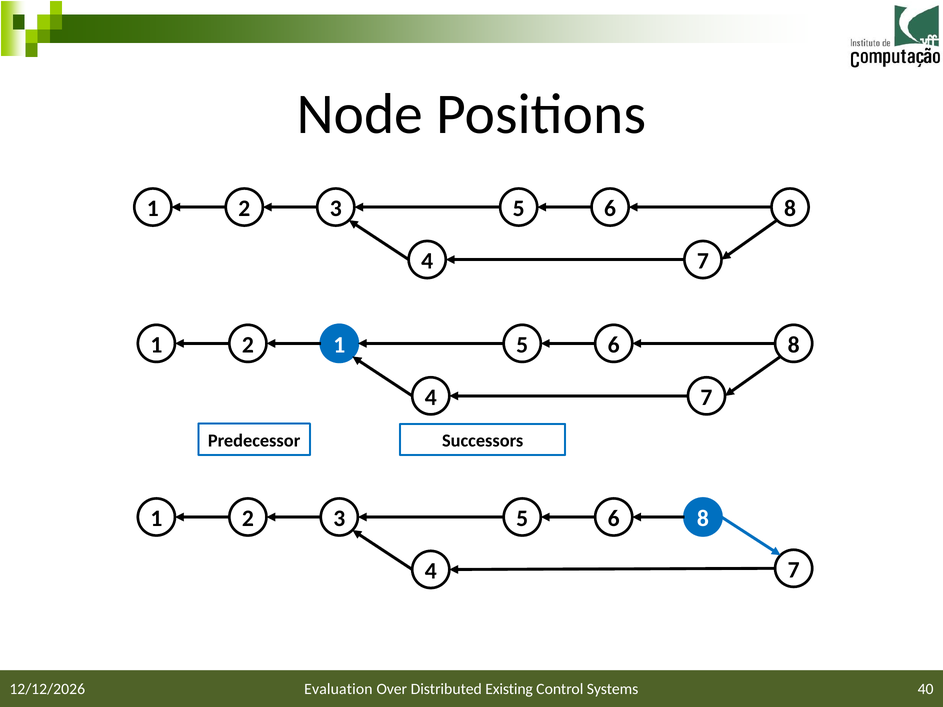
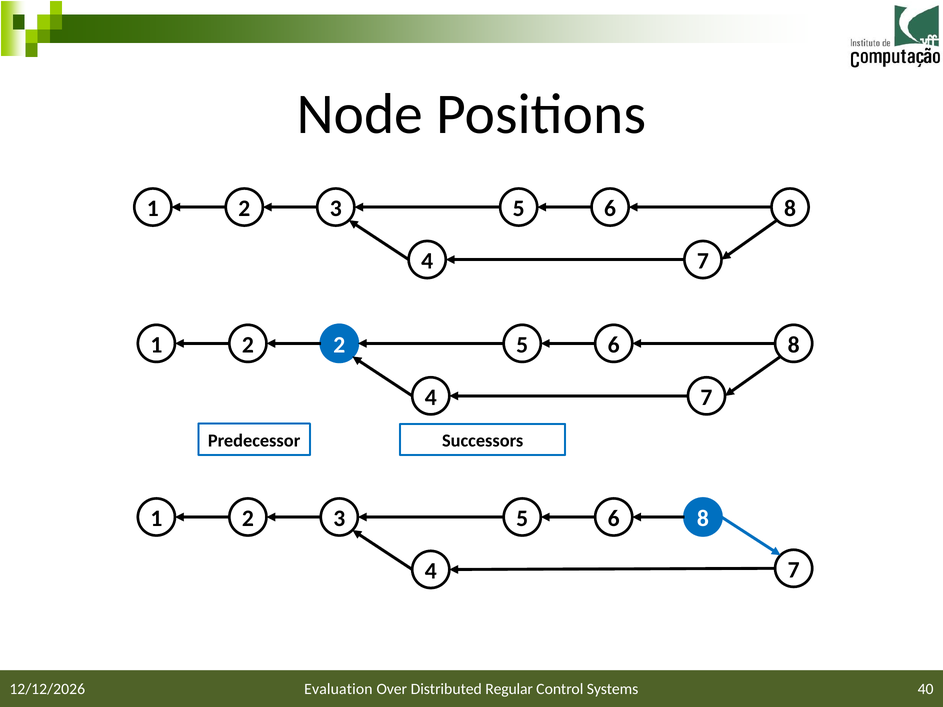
2 1: 1 -> 2 (339, 345)
Existing: Existing -> Regular (509, 689)
